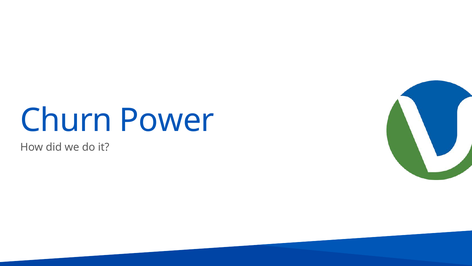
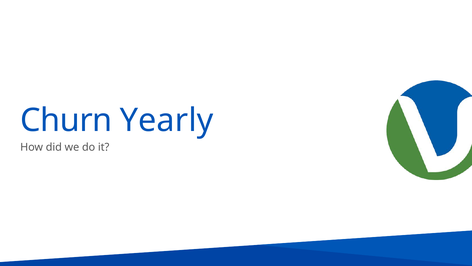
Power: Power -> Yearly (167, 120)
